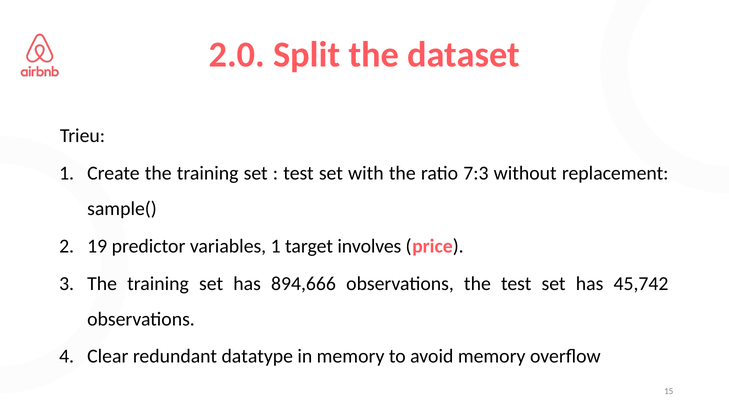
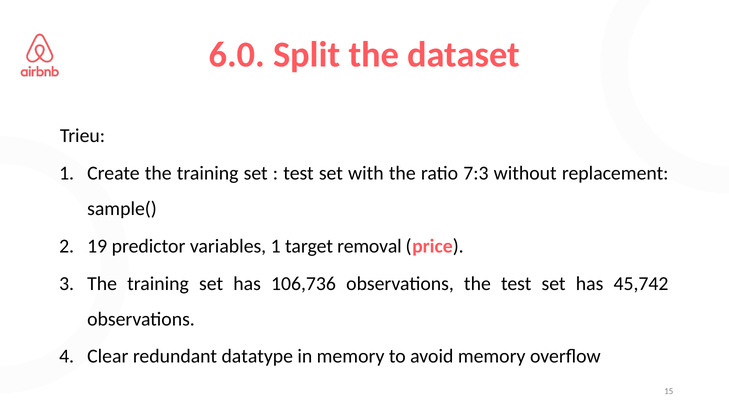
2.0: 2.0 -> 6.0 (237, 55)
involves: involves -> removal (369, 246)
894,666: 894,666 -> 106,736 (304, 284)
